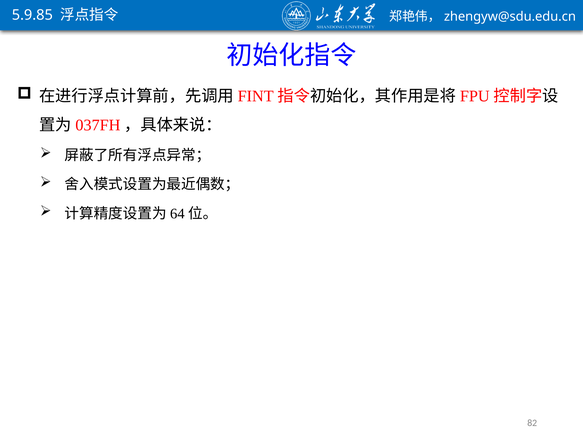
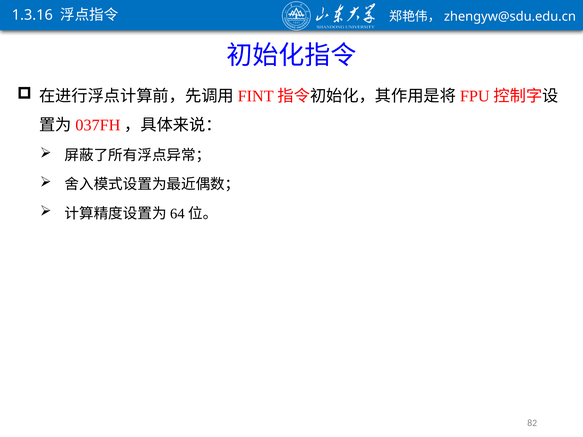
5.9.85: 5.9.85 -> 1.3.16 (32, 15)
